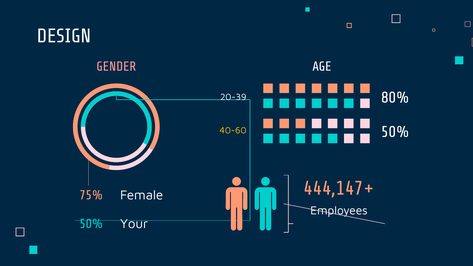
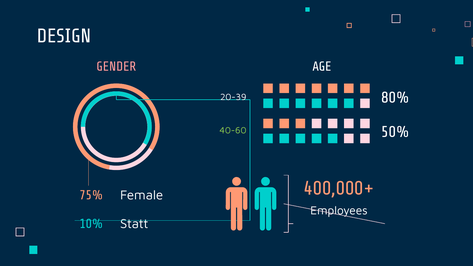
40-60 colour: yellow -> light green (233, 131)
444,147+: 444,147+ -> 400,000+ (339, 188)
Your: Your -> Statt (134, 224)
50%: 50% -> 10% (91, 224)
